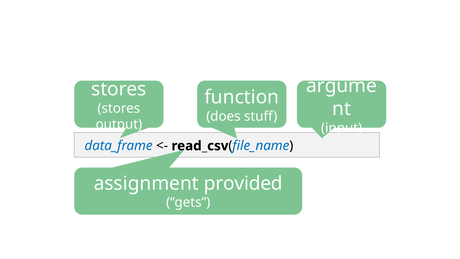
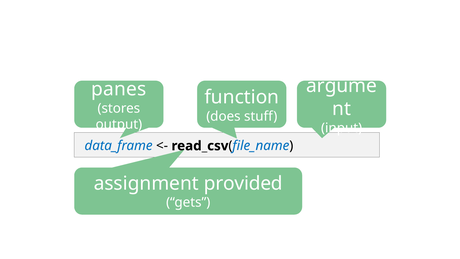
stores: stores -> panes (119, 89)
